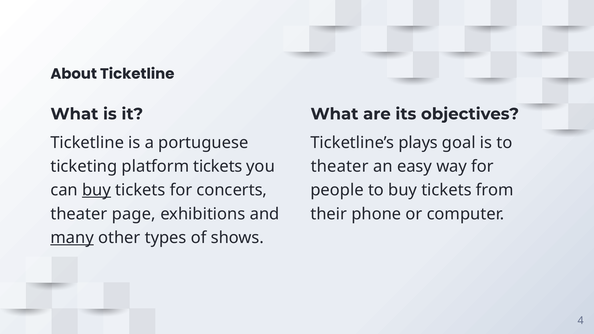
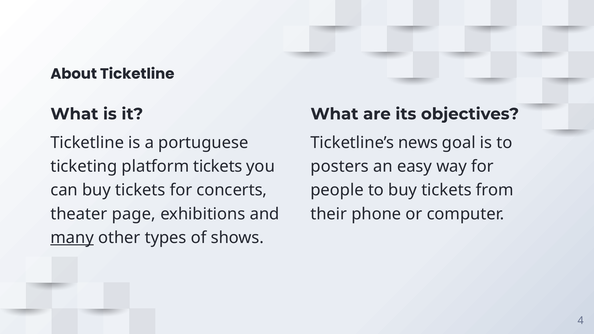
plays: plays -> news (418, 143)
theater: theater -> posters (340, 167)
buy underline: present -> none (97, 190)
